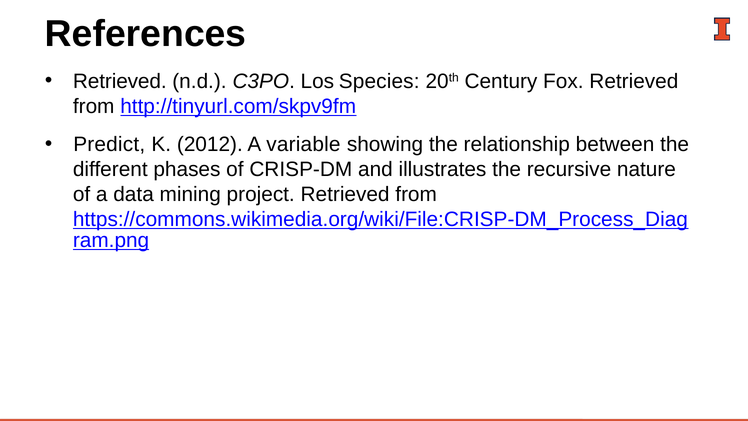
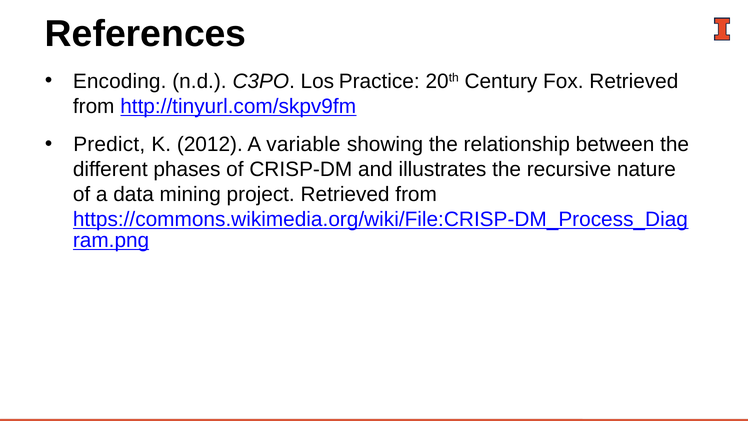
Retrieved: Retrieved -> Encoding (120, 81)
Species: Species -> Practice (379, 81)
